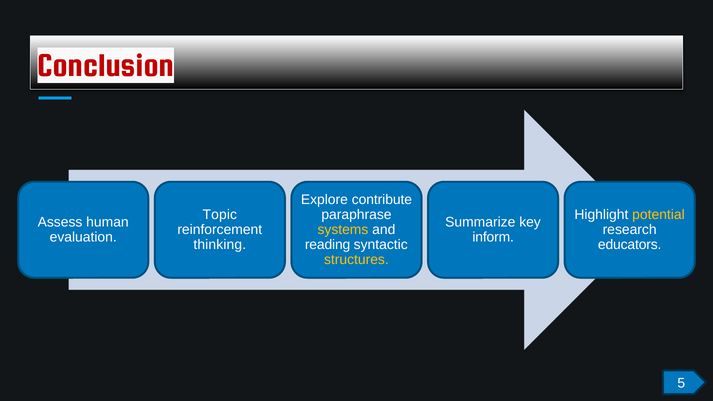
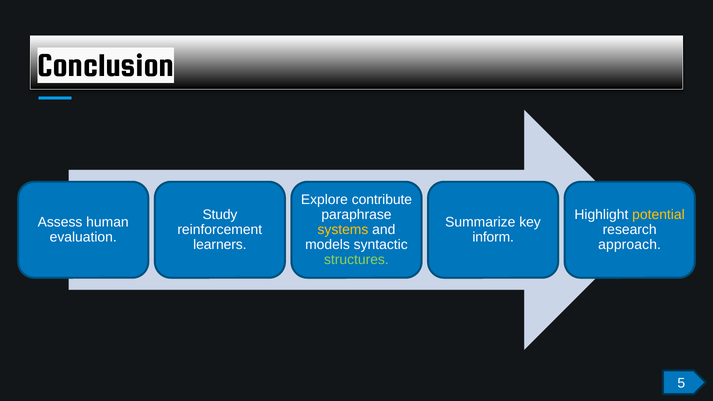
Conclusion colour: red -> black (106, 65)
Topic: Topic -> Study (220, 215)
thinking: thinking -> learners (220, 245)
reading: reading -> models (328, 245)
educators: educators -> approach (630, 245)
structures colour: yellow -> light green (356, 260)
